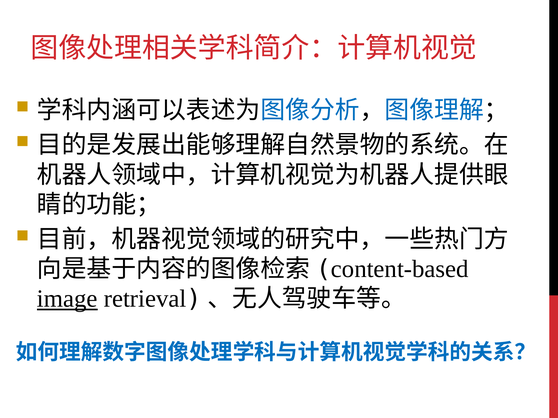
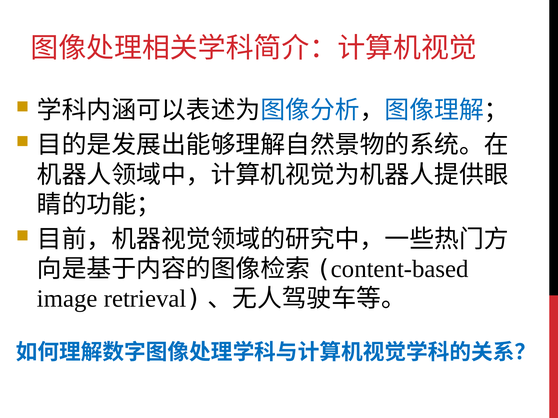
image underline: present -> none (67, 299)
